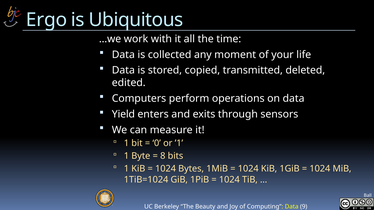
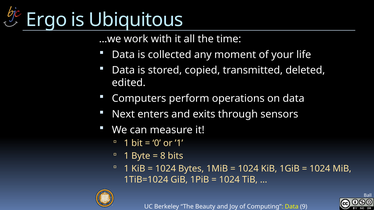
Yield: Yield -> Next (123, 114)
